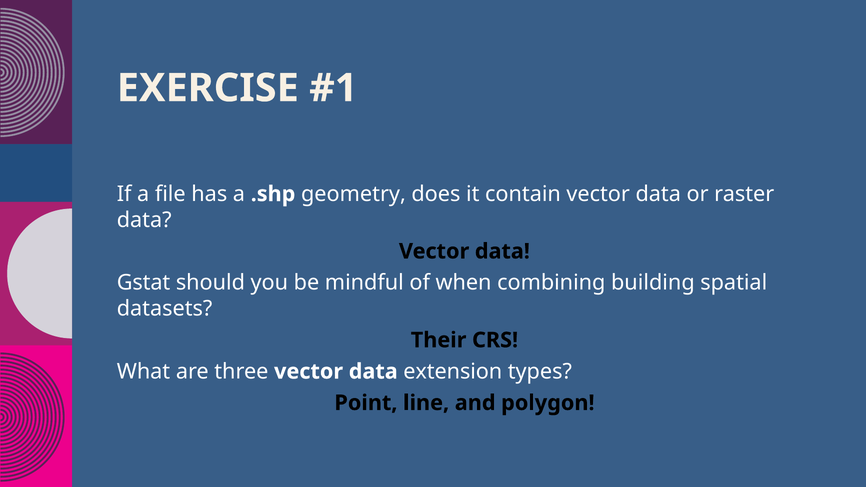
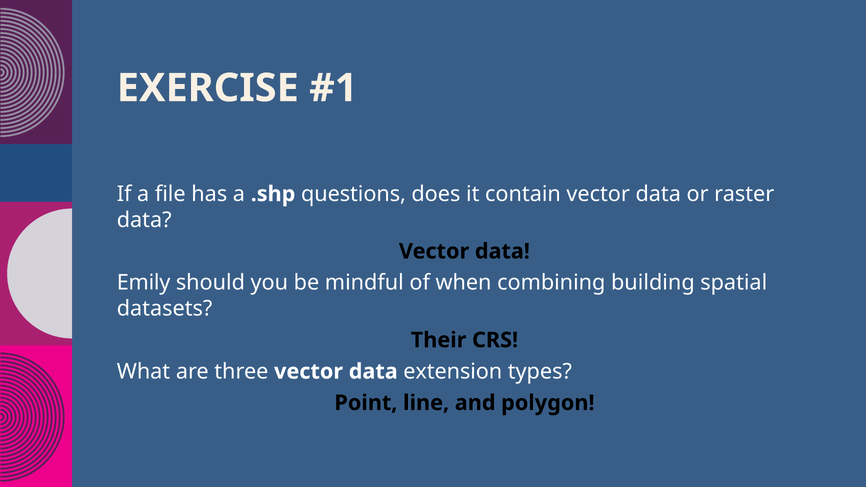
geometry: geometry -> questions (353, 194)
Gstat: Gstat -> Emily (144, 283)
